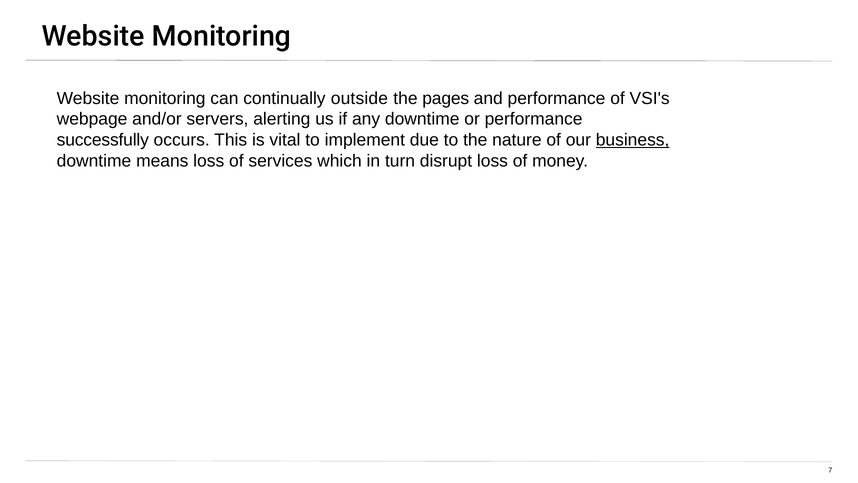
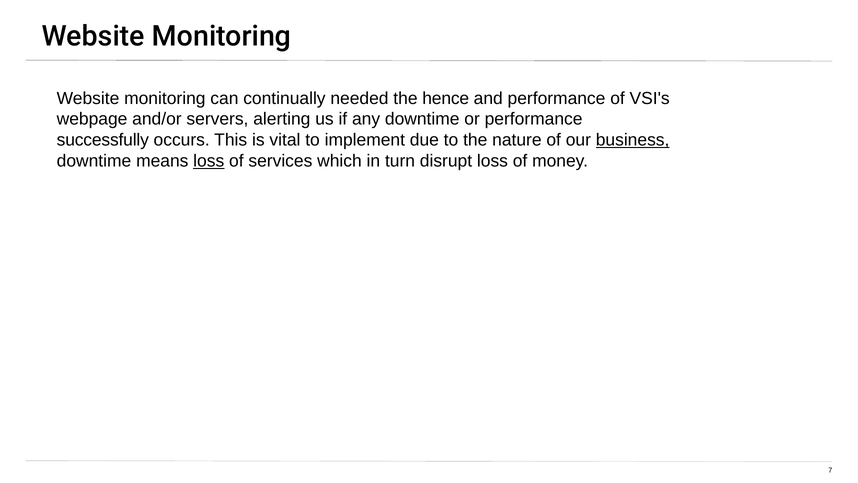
outside: outside -> needed (359, 98)
pages: pages -> hence (446, 98)
loss underline: none -> present (209, 161)
